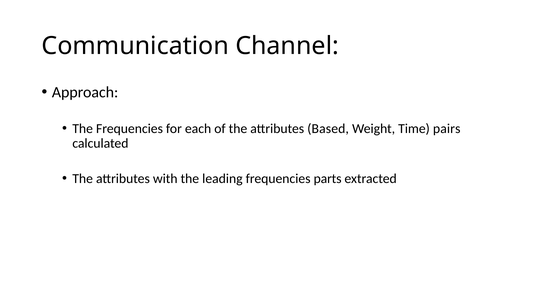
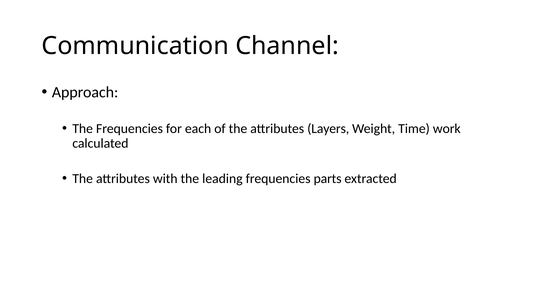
Based: Based -> Layers (328, 129)
pairs: pairs -> work (447, 129)
